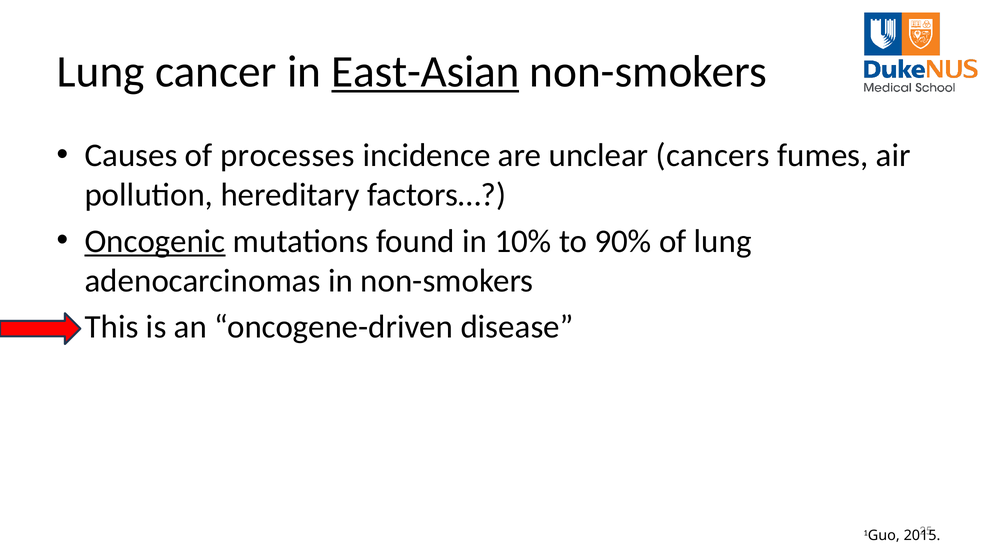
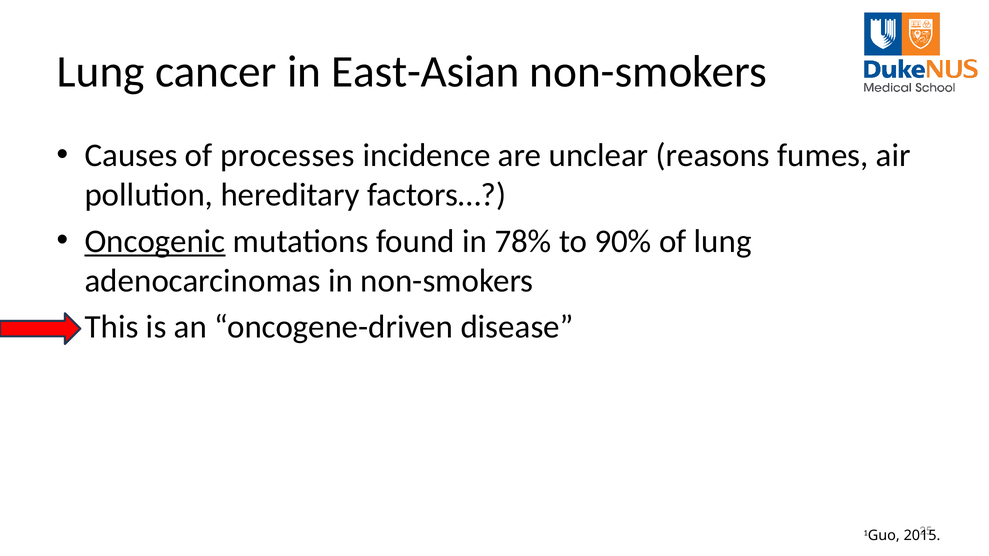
East-Asian underline: present -> none (425, 72)
cancers: cancers -> reasons (713, 156)
10%: 10% -> 78% (523, 241)
